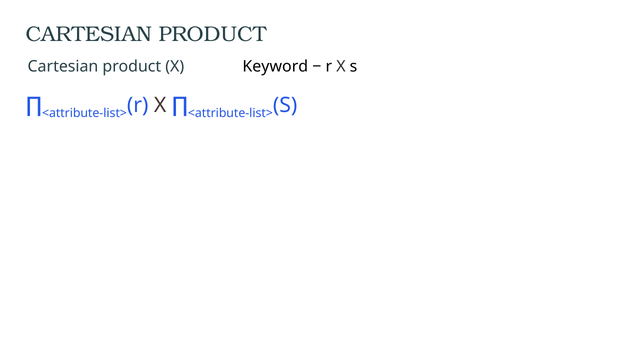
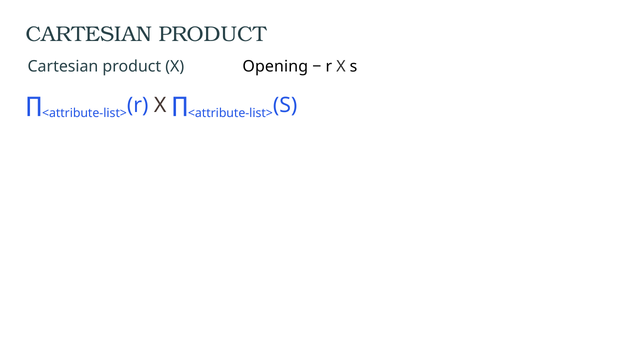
Keyword: Keyword -> Opening (275, 67)
